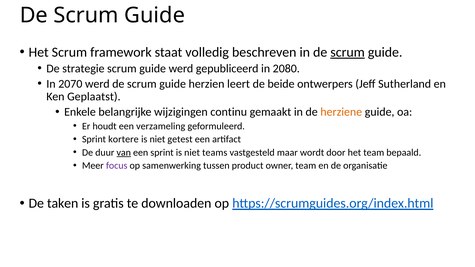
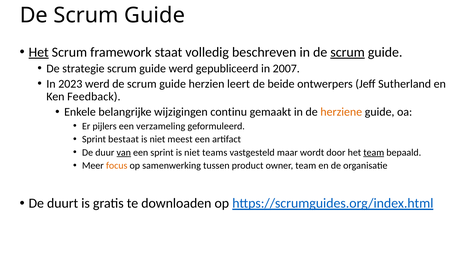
Het underline: none -> present (39, 52)
2080: 2080 -> 2007 (286, 69)
2070: 2070 -> 2023 (70, 84)
Geplaatst: Geplaatst -> Feedback (94, 97)
houdt: houdt -> pijlers (105, 126)
kortere: kortere -> bestaat (123, 139)
getest: getest -> meest (180, 139)
team underline: none -> present (374, 153)
focus colour: purple -> orange (117, 166)
taken: taken -> duurt (63, 204)
